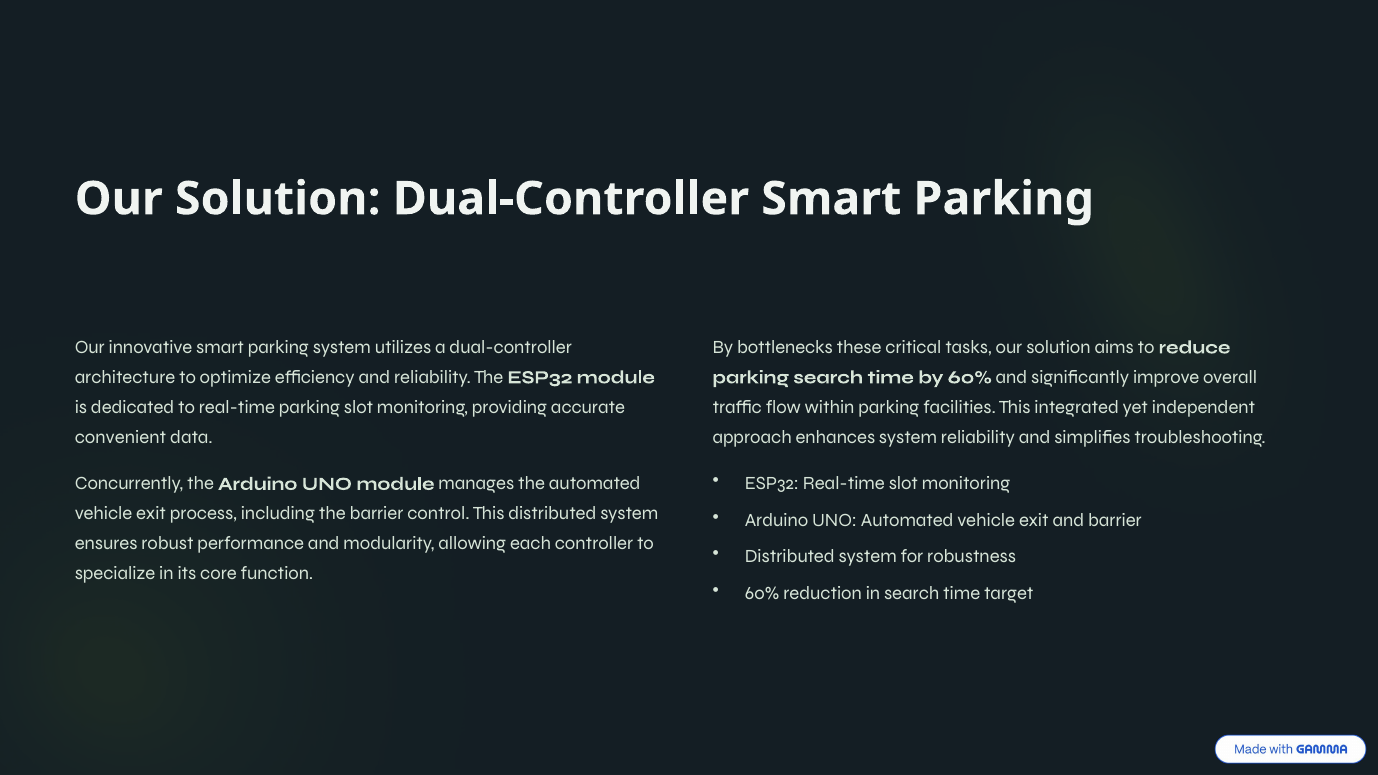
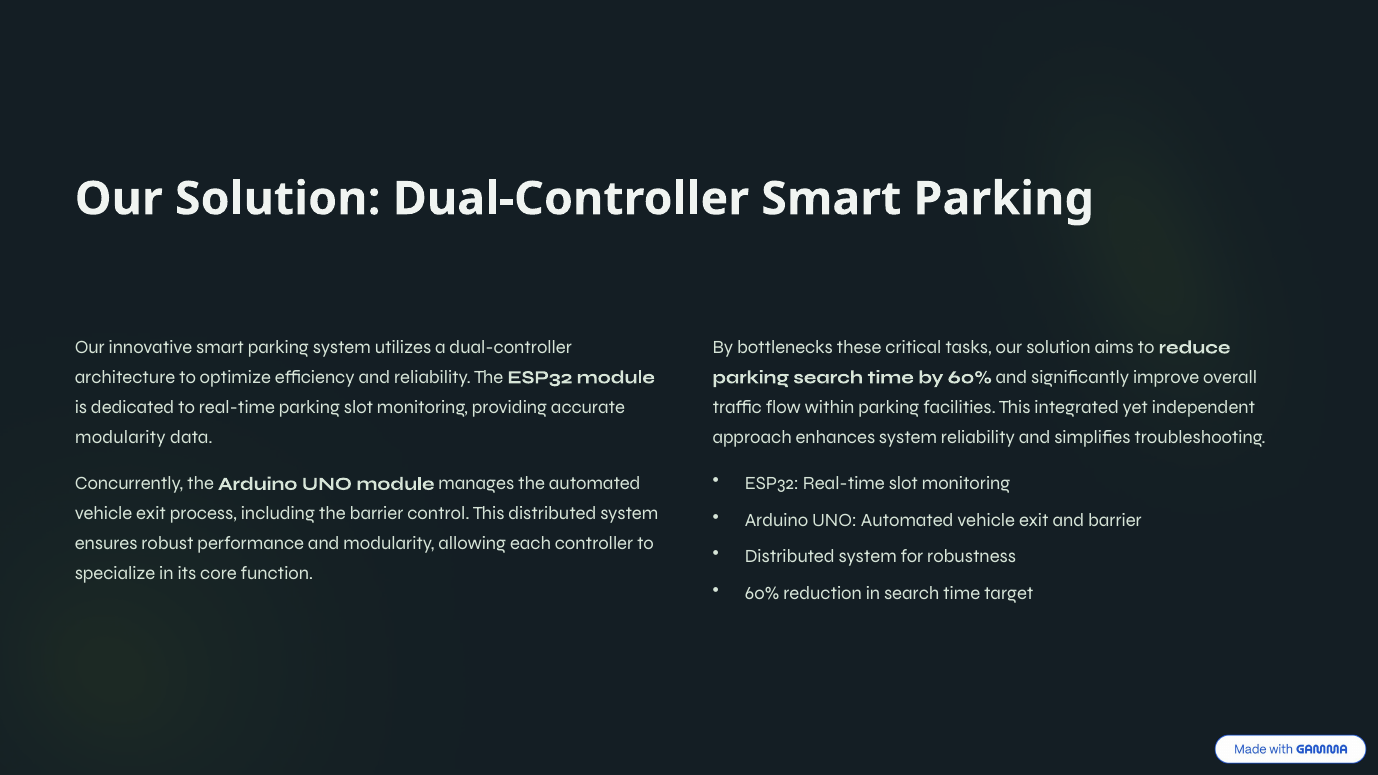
convenient: convenient -> modularity (120, 437)
